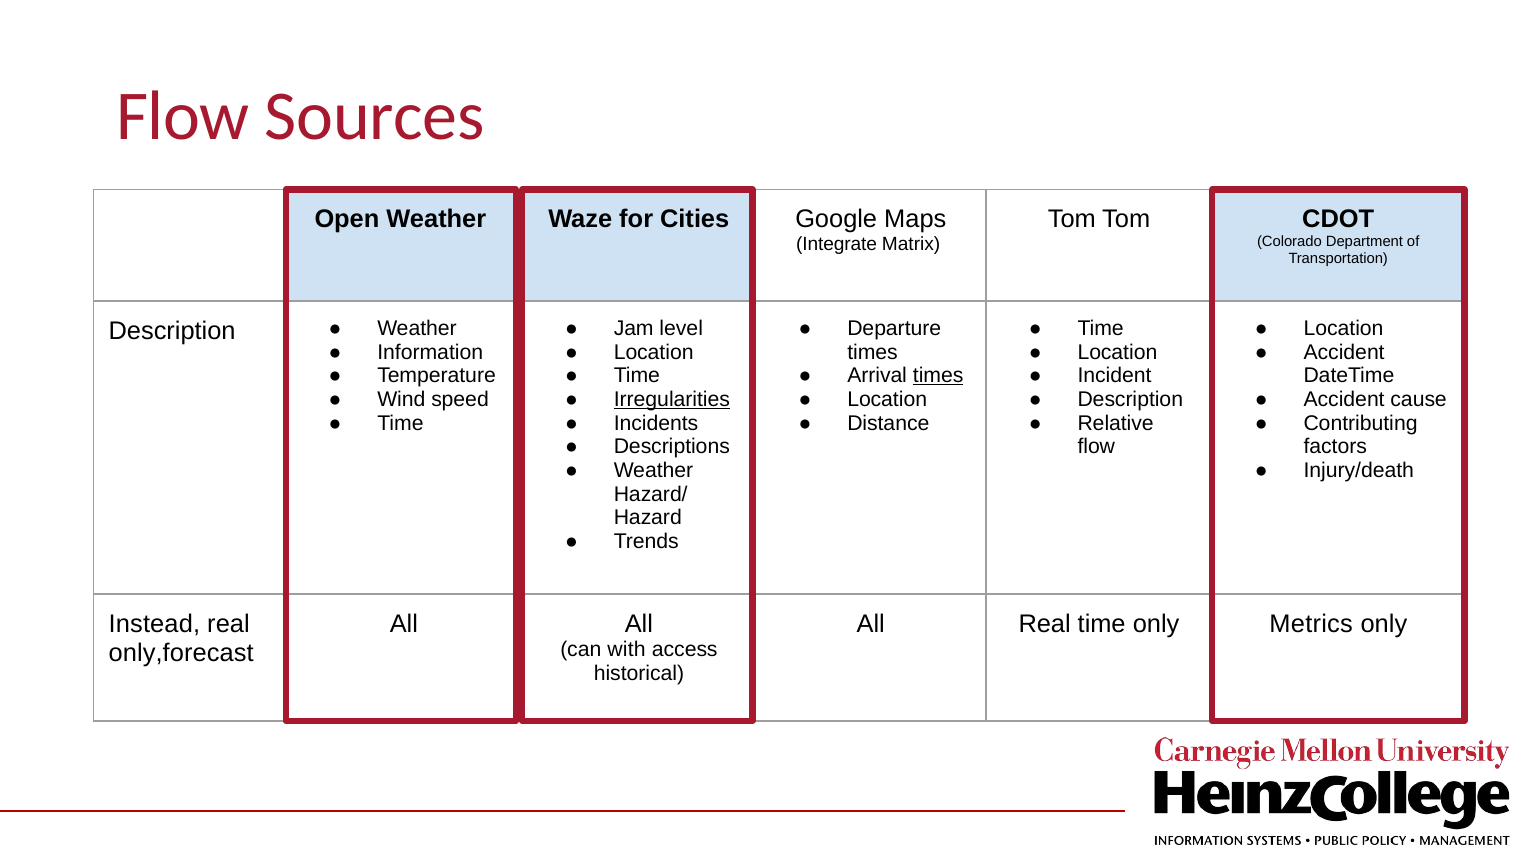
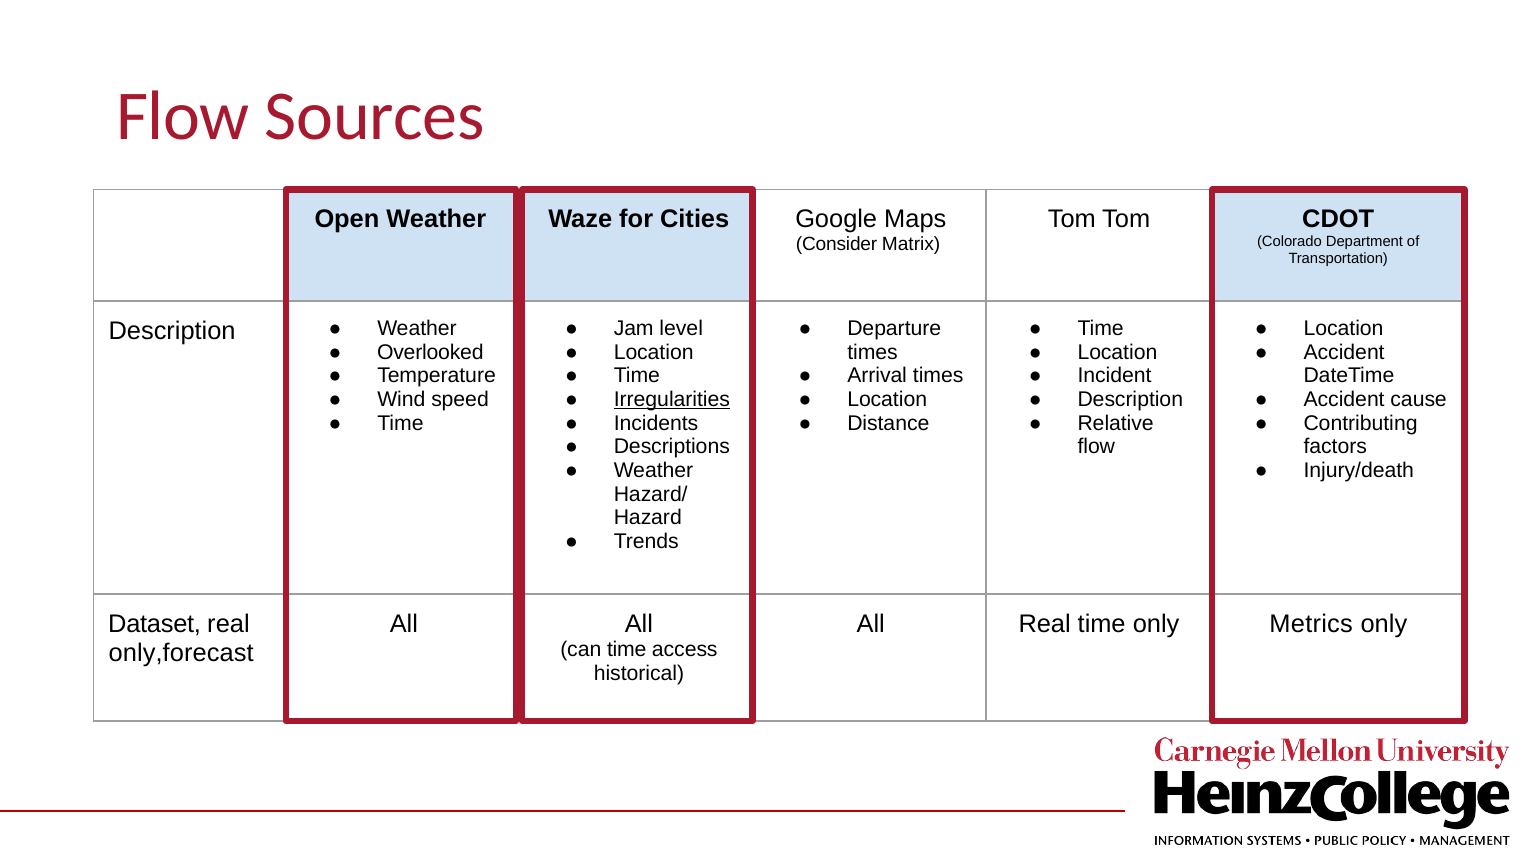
Integrate: Integrate -> Consider (837, 244)
Information: Information -> Overlooked (430, 352)
times underline: present -> none (938, 376)
Instead: Instead -> Dataset (155, 624)
can with: with -> time (627, 650)
